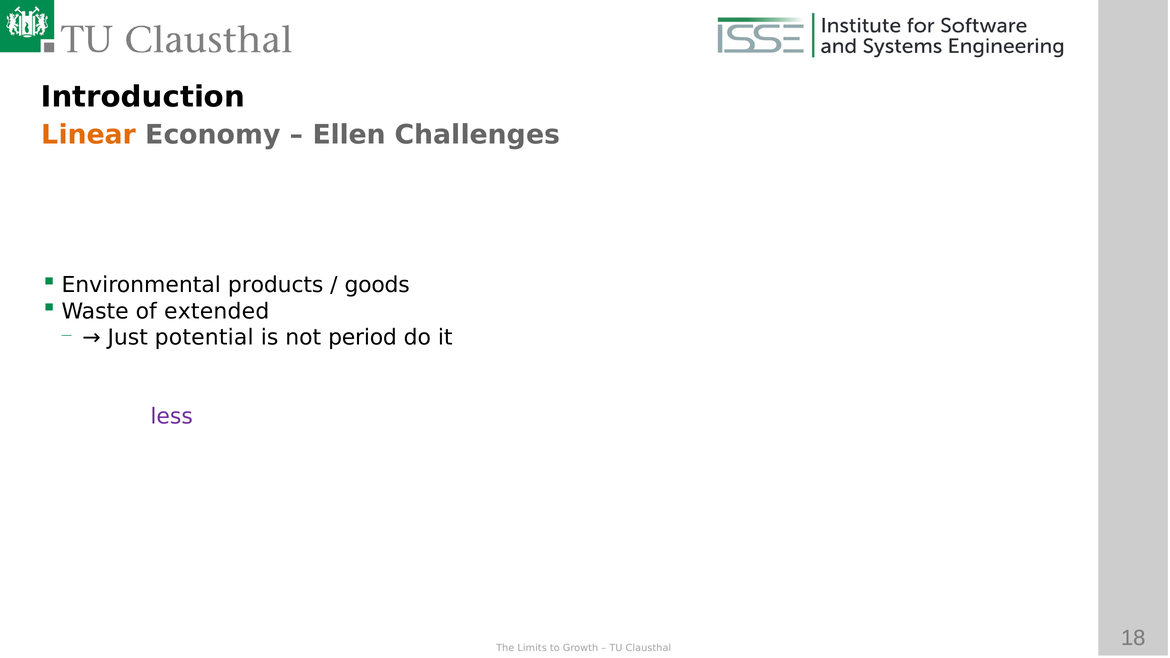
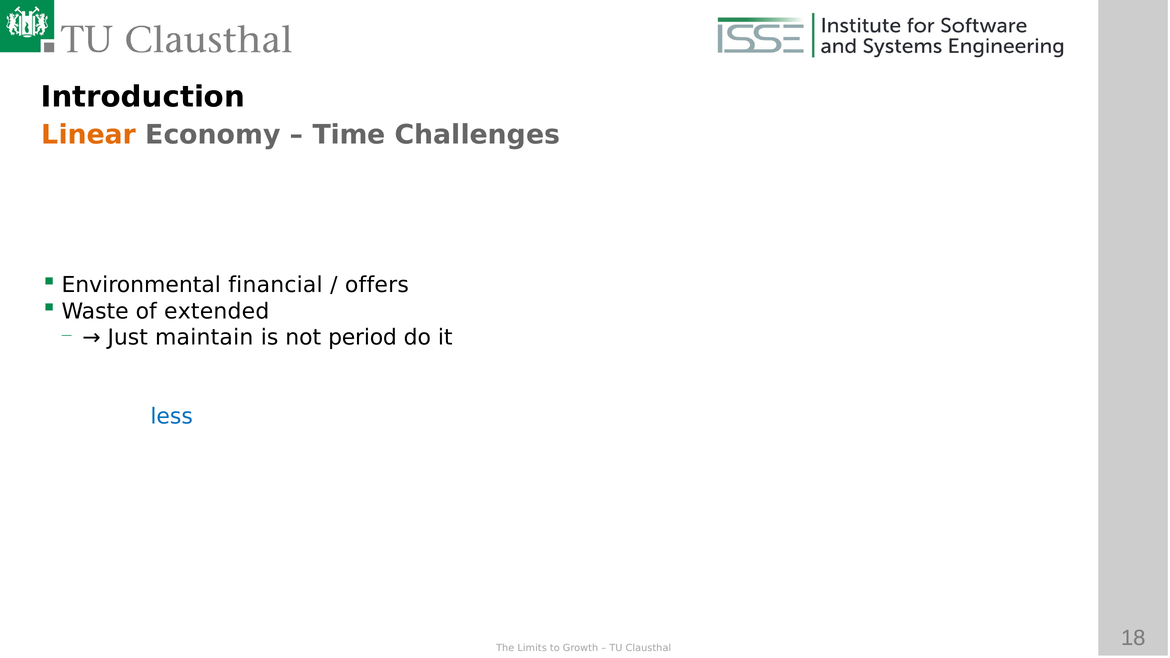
Ellen: Ellen -> Time (349, 135)
products: products -> financial (275, 285)
goods: goods -> offers (377, 285)
potential: potential -> maintain (204, 338)
less colour: purple -> blue (172, 417)
